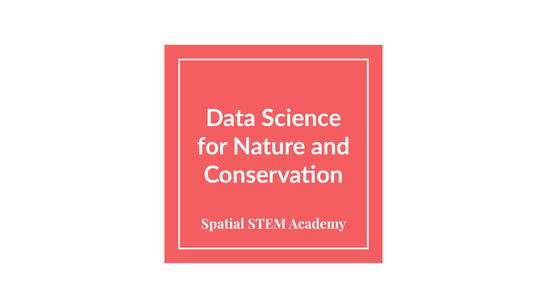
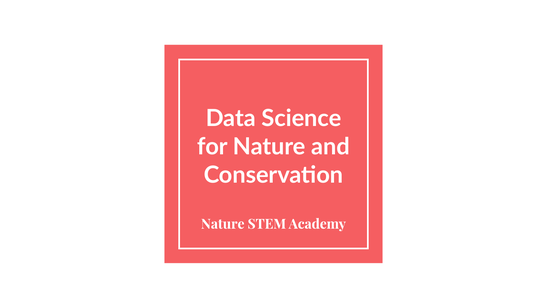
Spatial: Spatial -> Nature (223, 224)
